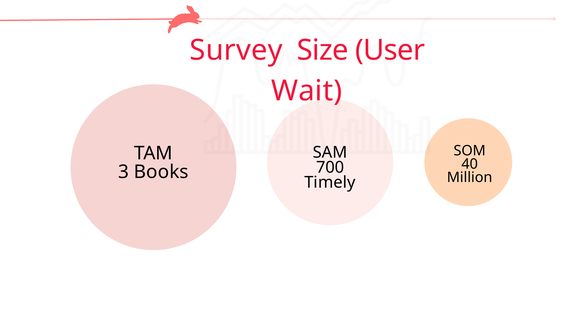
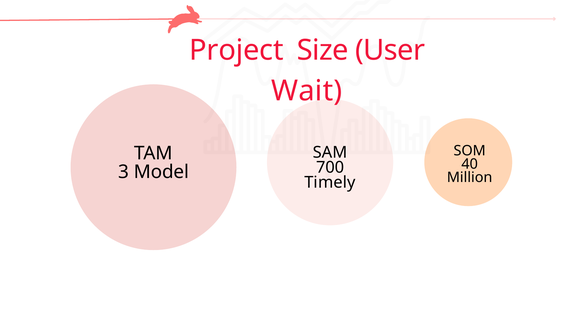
Survey: Survey -> Project (236, 50)
Books: Books -> Model (161, 172)
